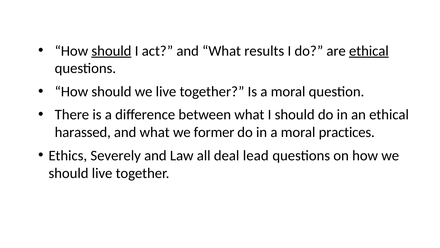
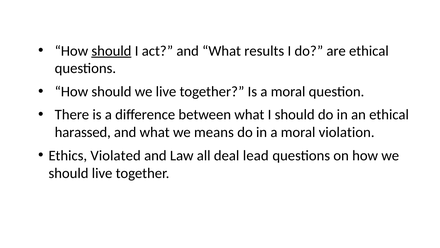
ethical underline: present -> none (369, 51)
former: former -> means (214, 132)
practices: practices -> violation (347, 132)
Severely: Severely -> Violated (116, 155)
